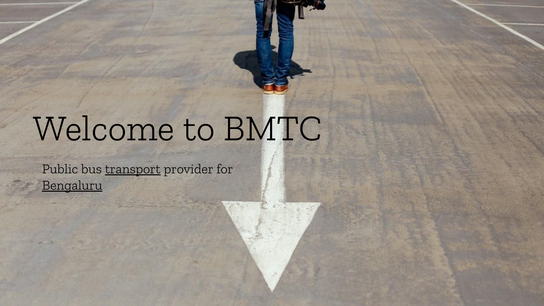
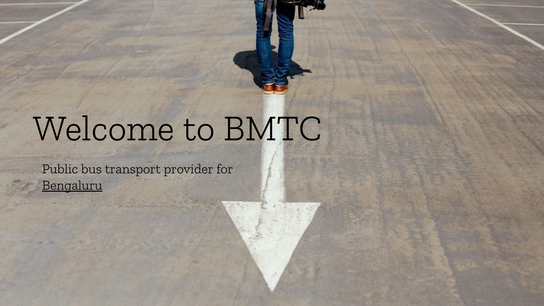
transport underline: present -> none (133, 169)
